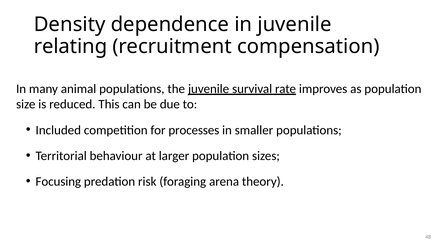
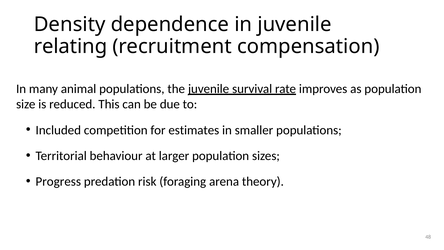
processes: processes -> estimates (194, 130)
Focusing: Focusing -> Progress (58, 181)
